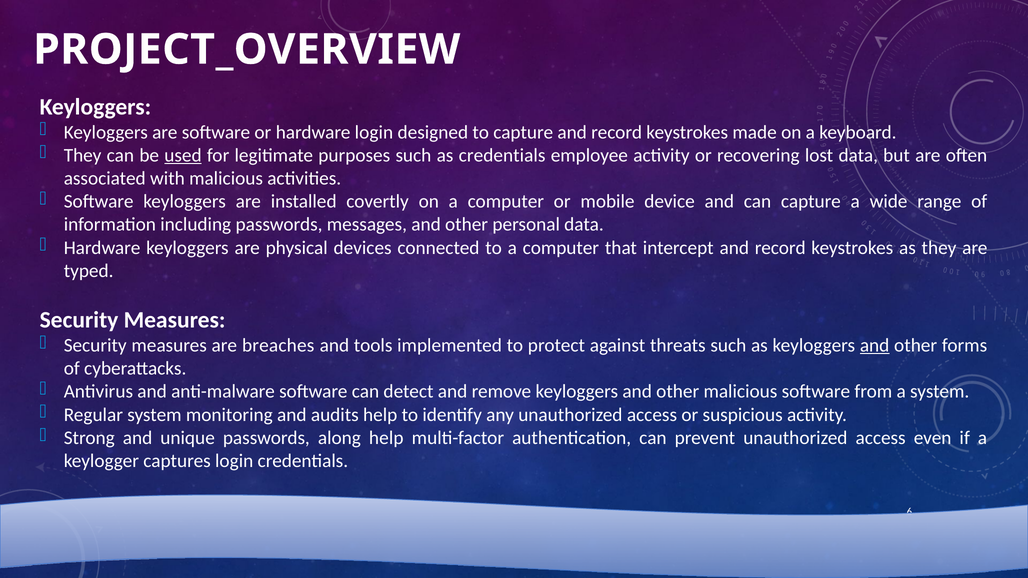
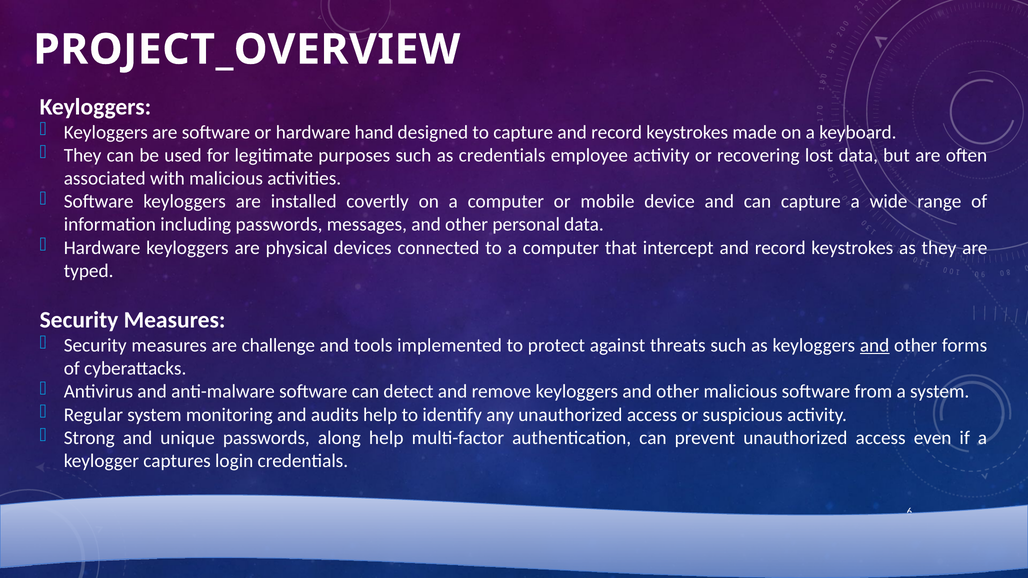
hardware login: login -> hand (374, 132)
used underline: present -> none (183, 155)
breaches: breaches -> challenge (278, 346)
